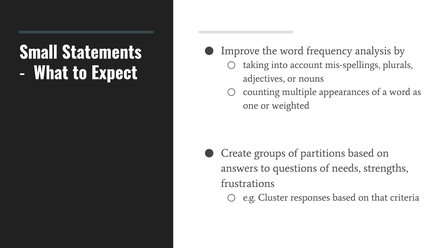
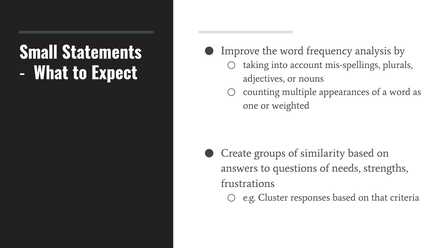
partitions: partitions -> similarity (323, 154)
